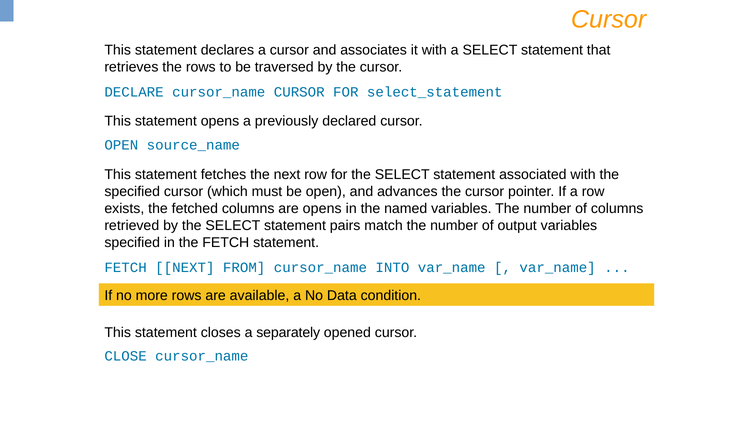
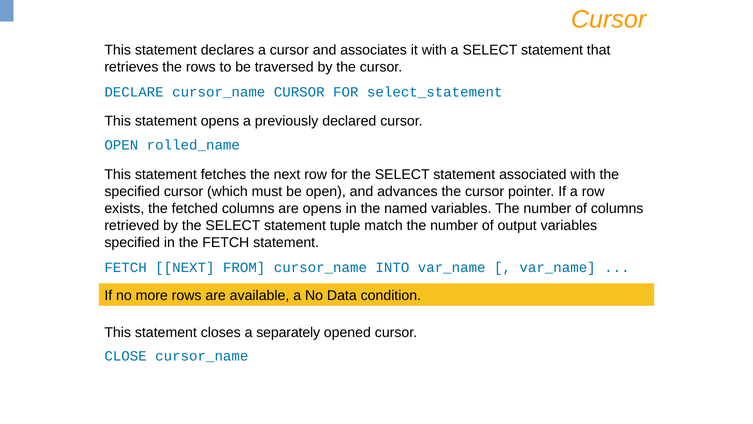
source_name: source_name -> rolled_name (193, 145)
pairs: pairs -> tuple (345, 225)
